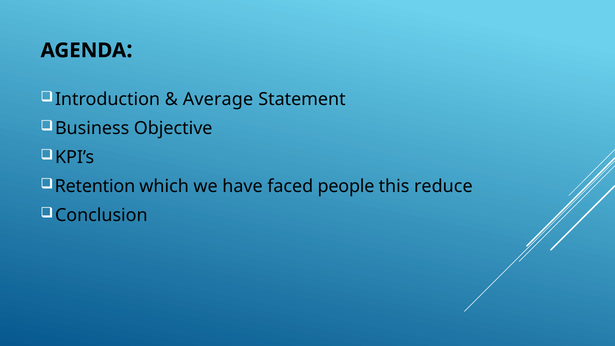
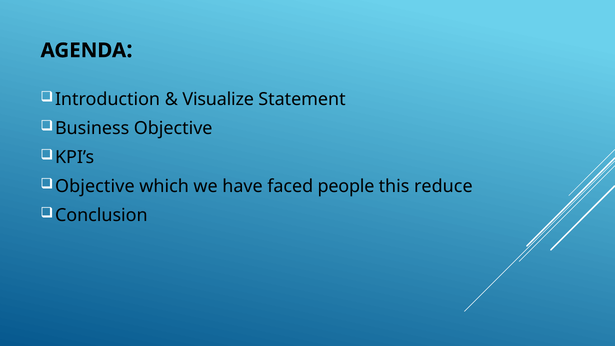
Average: Average -> Visualize (218, 99)
Retention: Retention -> Objective (95, 186)
